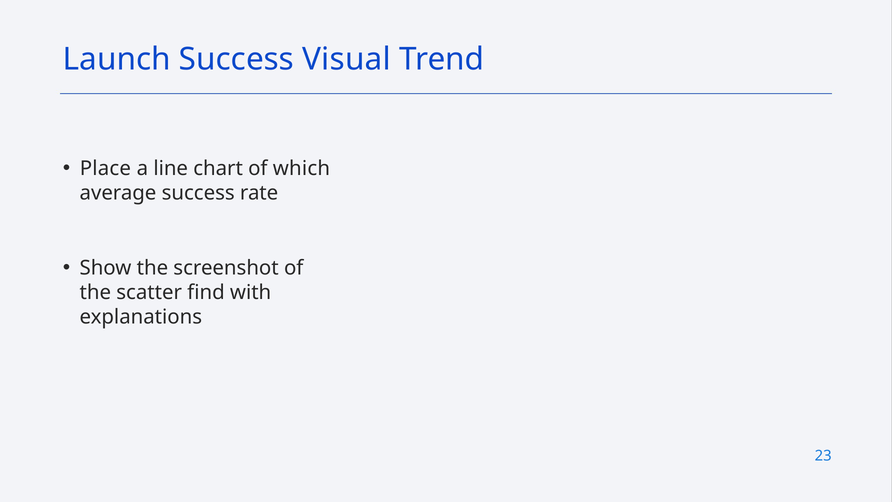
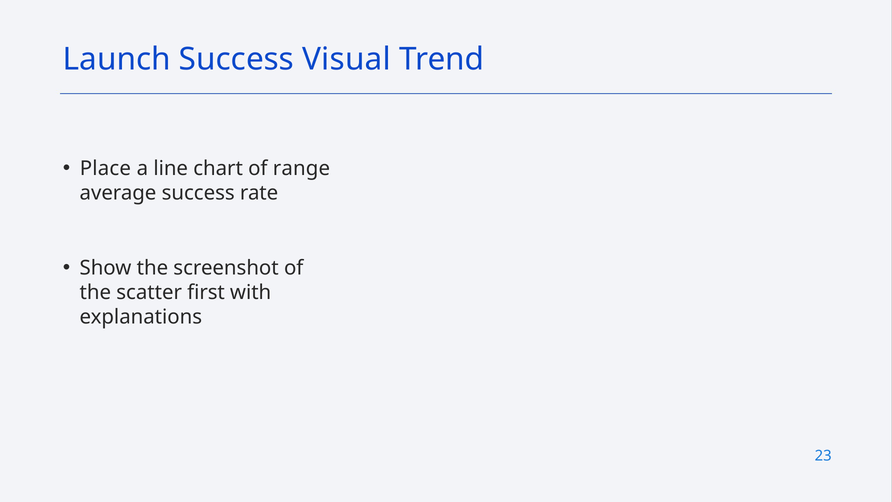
which: which -> range (301, 168)
find: find -> first (206, 292)
